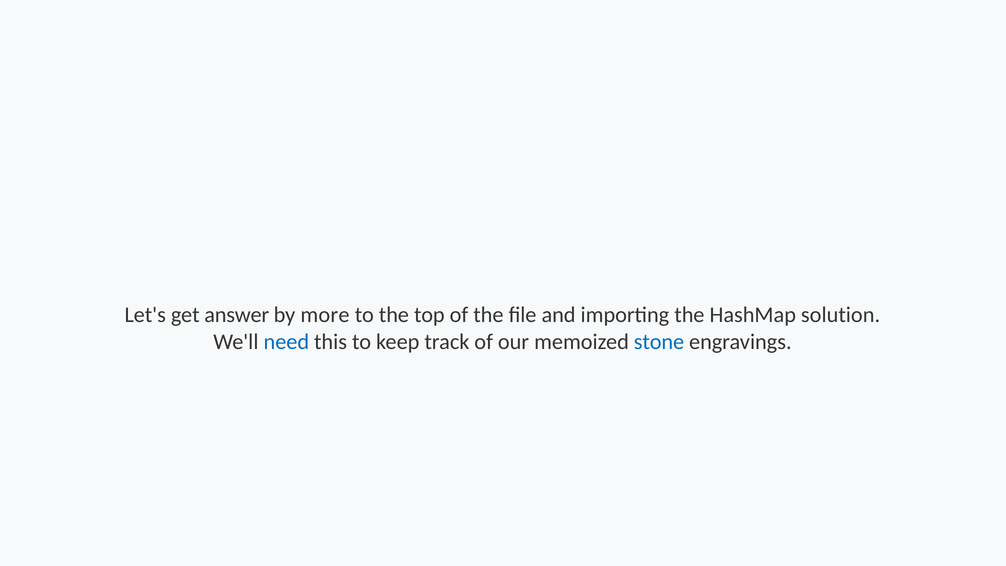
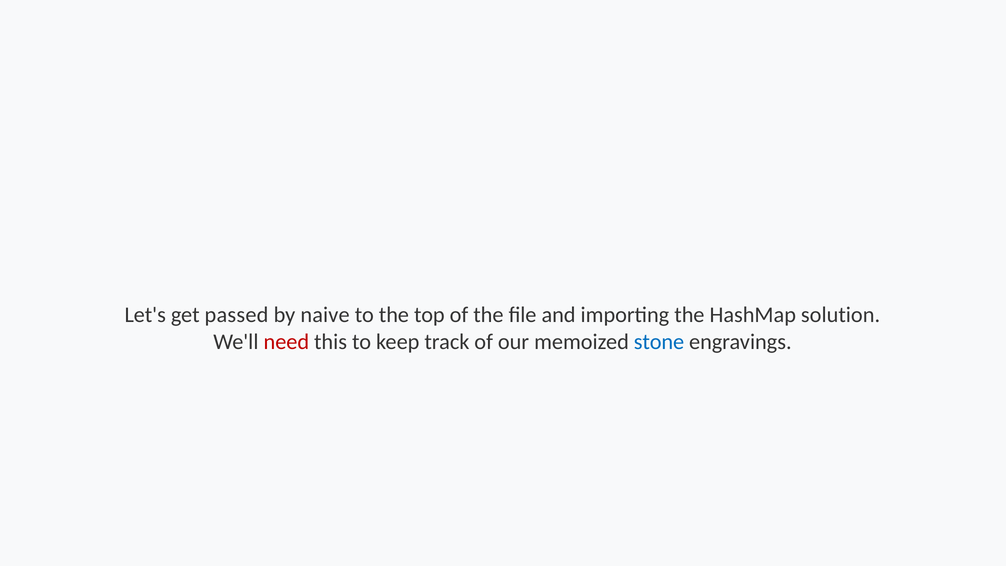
answer: answer -> passed (237, 315)
more: more -> naive (325, 315)
need colour: blue -> red (286, 342)
